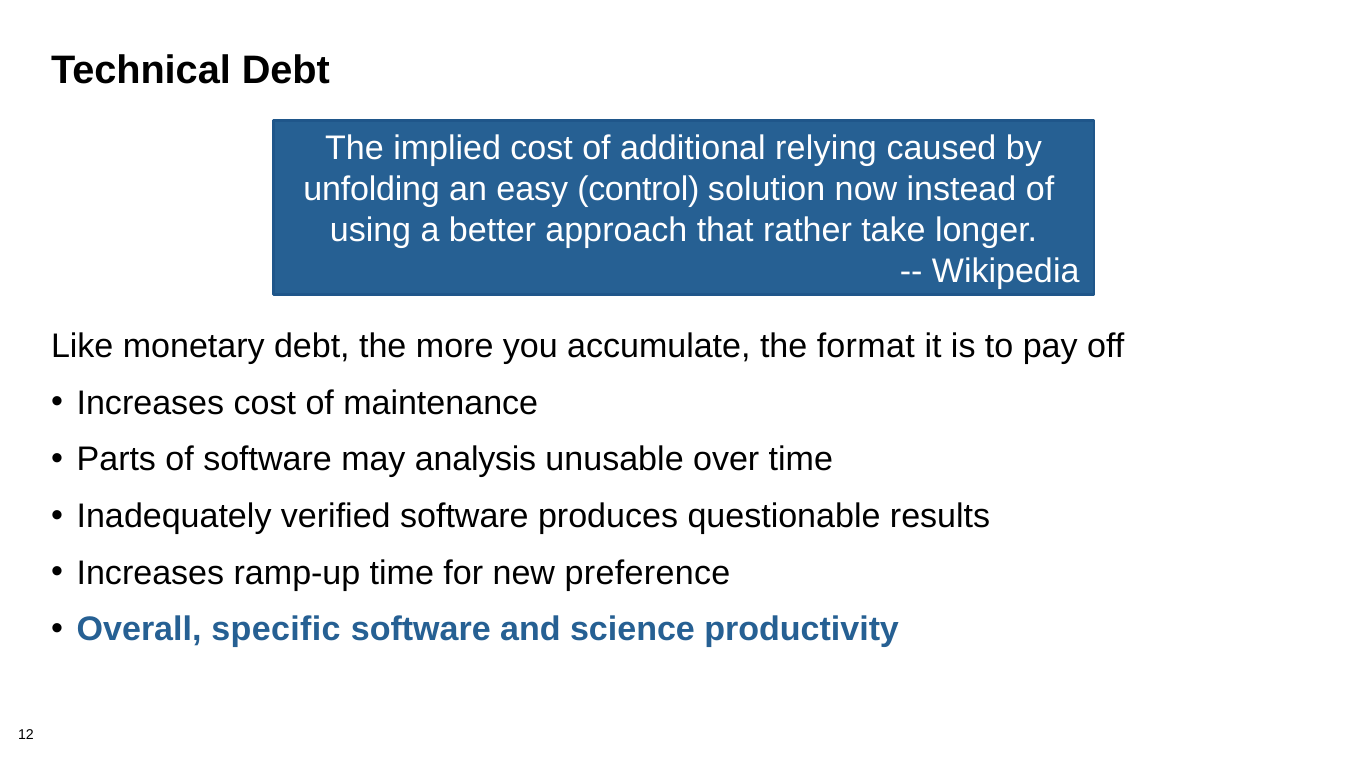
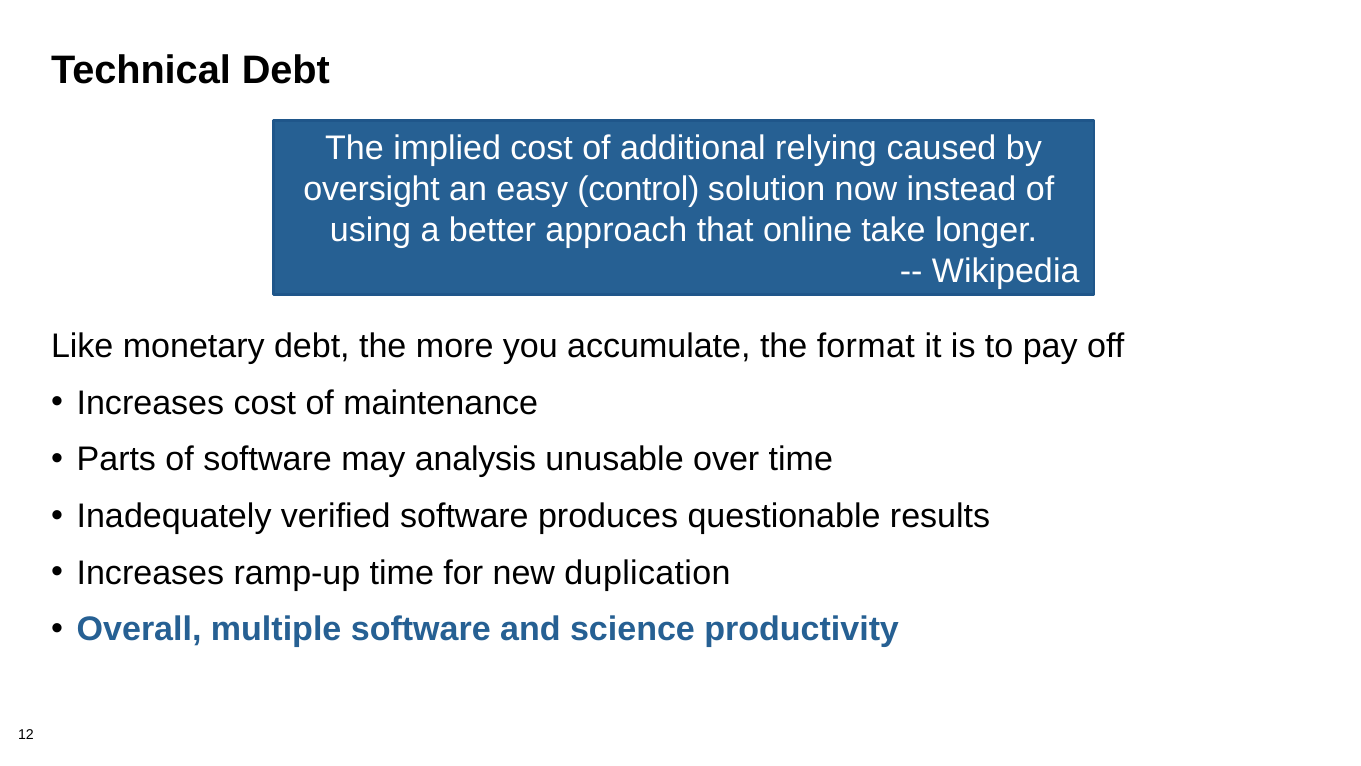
unfolding: unfolding -> oversight (372, 190)
rather: rather -> online (808, 230)
preference: preference -> duplication (648, 573)
specific: specific -> multiple (276, 629)
